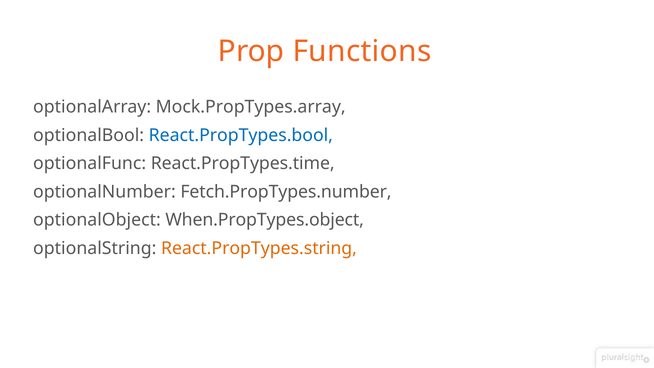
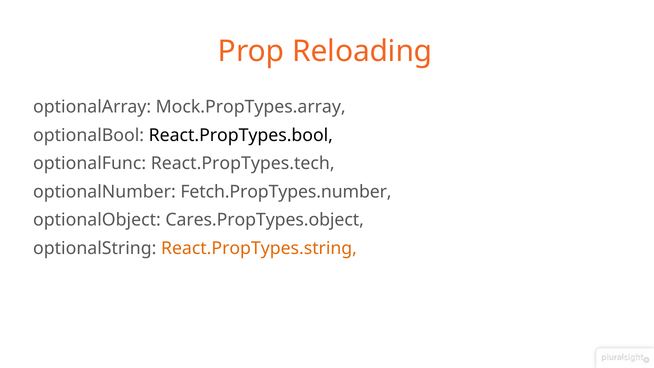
Functions: Functions -> Reloading (362, 51)
React.PropTypes.bool colour: blue -> black (241, 135)
React.PropTypes.time: React.PropTypes.time -> React.PropTypes.tech (243, 164)
When.PropTypes.object: When.PropTypes.object -> Cares.PropTypes.object (265, 220)
